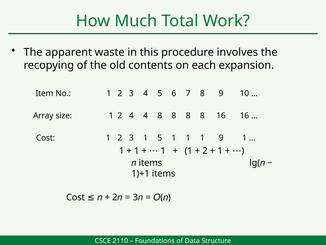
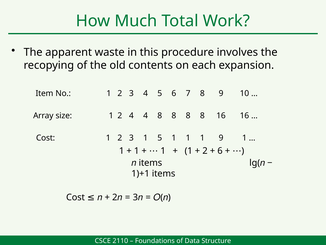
1: 1 -> 6 (220, 151)
